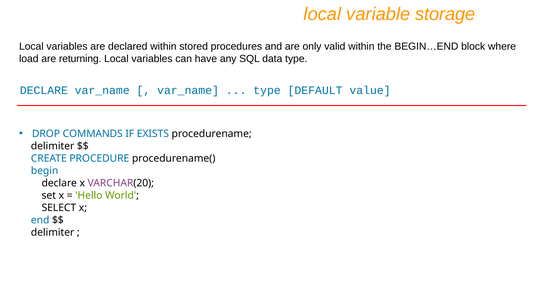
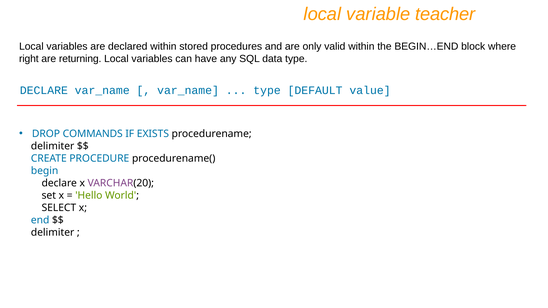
storage: storage -> teacher (445, 14)
load: load -> right (29, 59)
